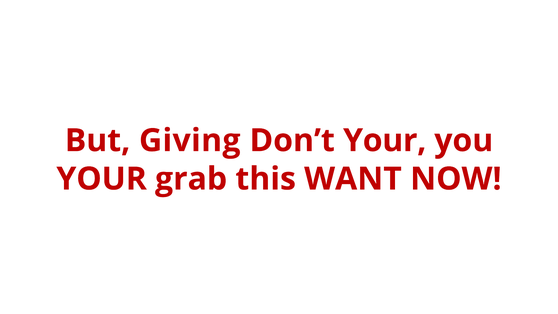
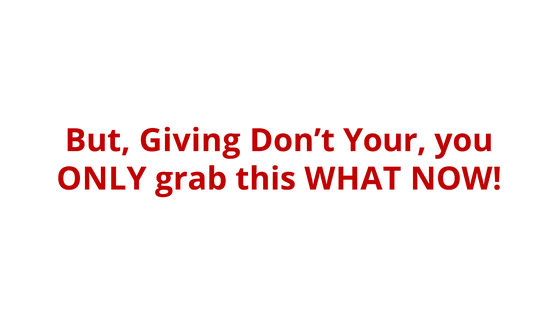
YOUR: YOUR -> ONLY (101, 179)
WANT: WANT -> WHAT (353, 179)
